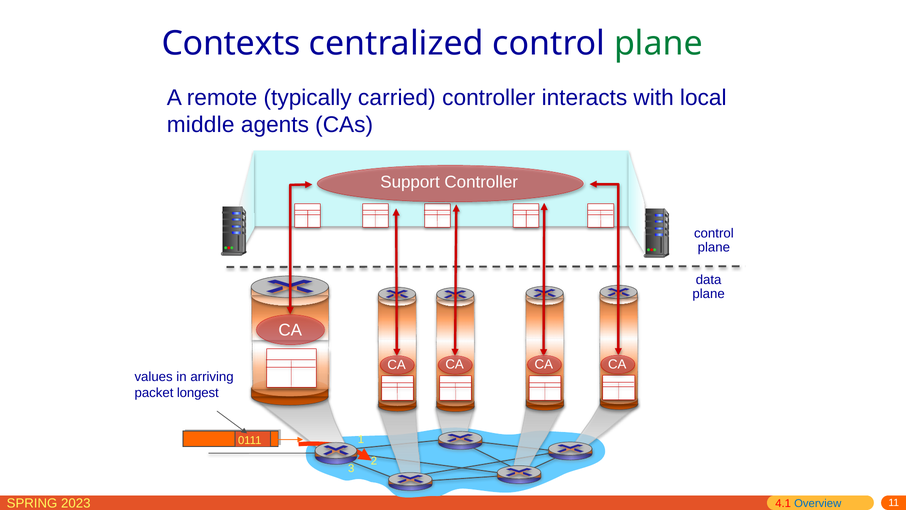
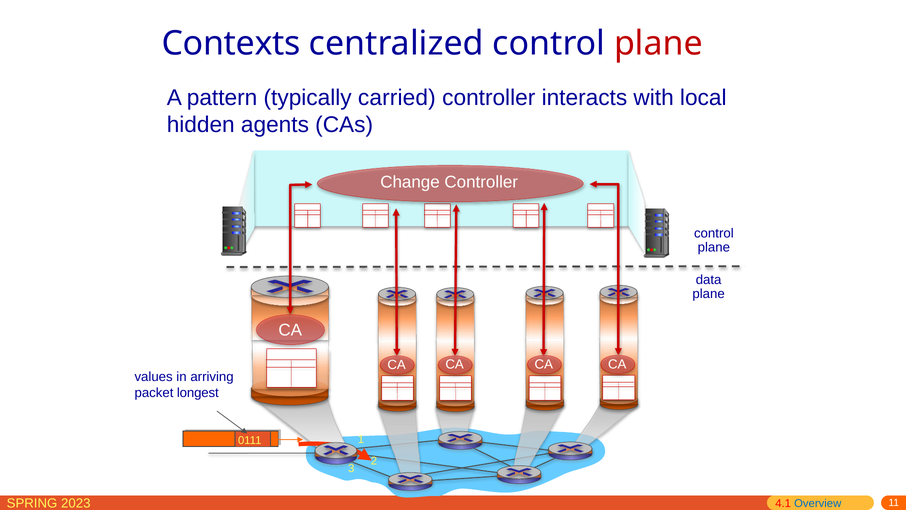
plane colour: green -> red (658, 44)
remote: remote -> pattern (222, 98)
middle: middle -> hidden (201, 125)
Support: Support -> Change (410, 182)
